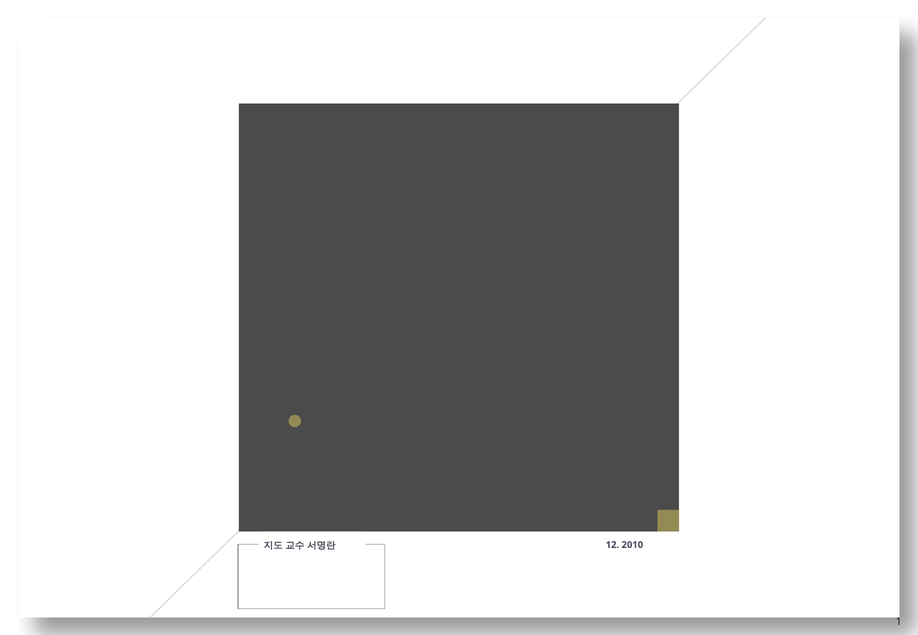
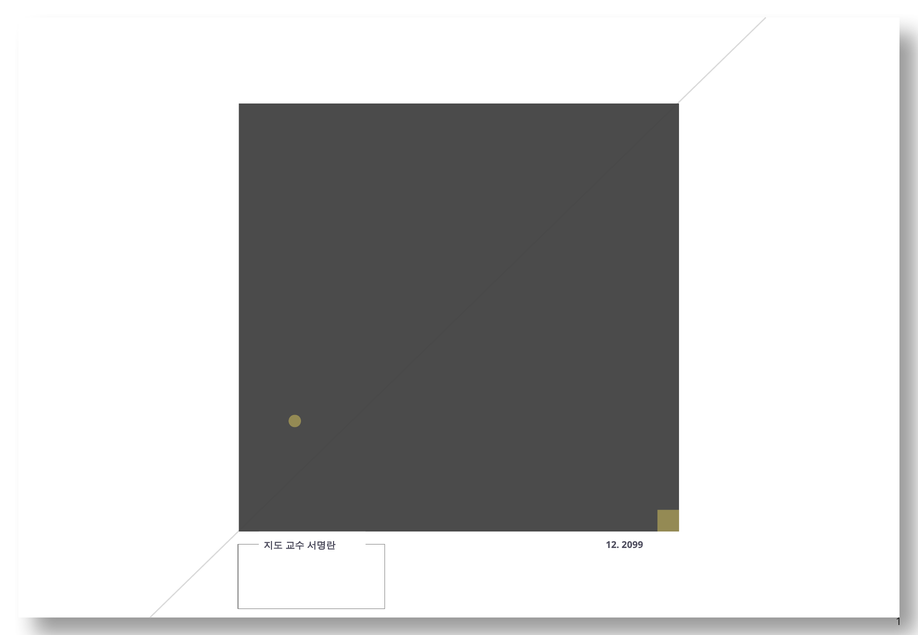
2010: 2010 -> 2099 (632, 545)
